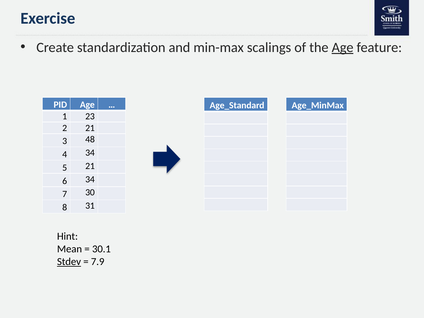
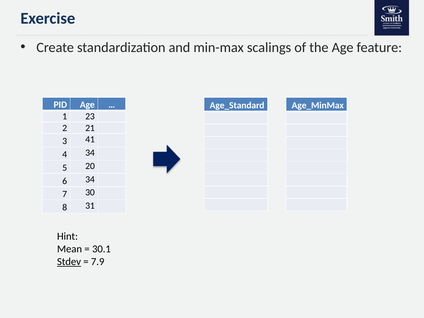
Age underline: present -> none (343, 47)
48: 48 -> 41 (90, 139)
5 21: 21 -> 20 (90, 166)
